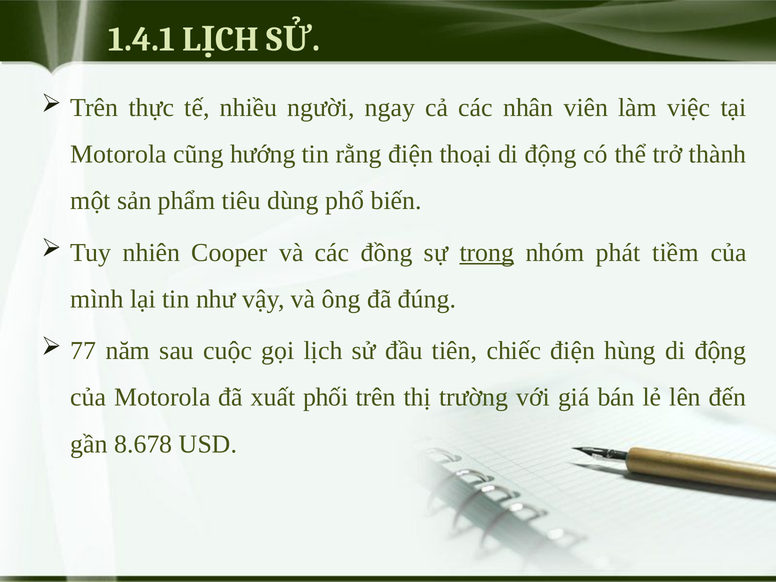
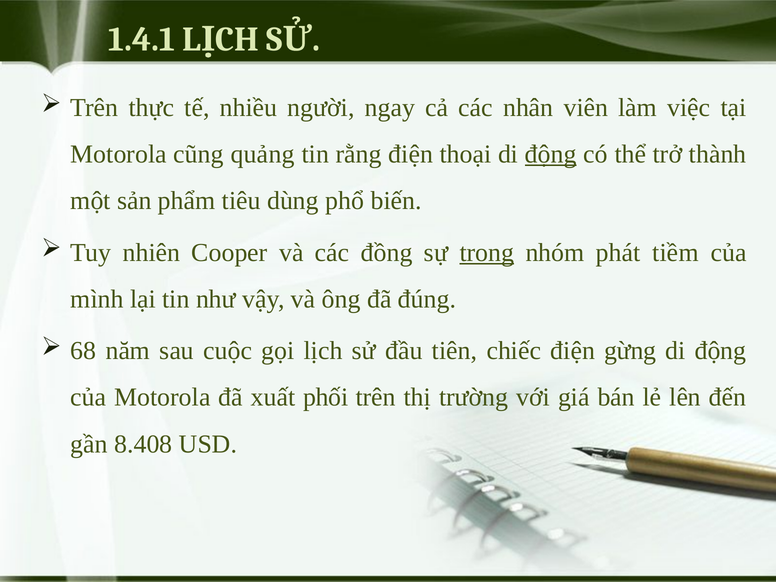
hướng: hướng -> quảng (263, 154)
động underline: none -> present (551, 154)
77: 77 -> 68 (83, 351)
hùng: hùng -> gừng (630, 351)
8.678: 8.678 -> 8.408 (143, 444)
